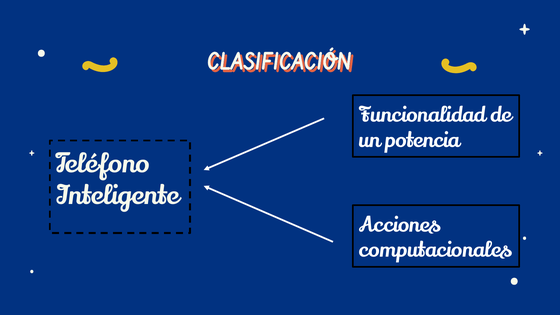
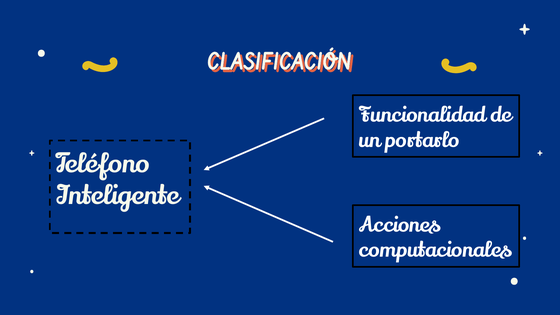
potencia: potencia -> portarlo (422, 140)
